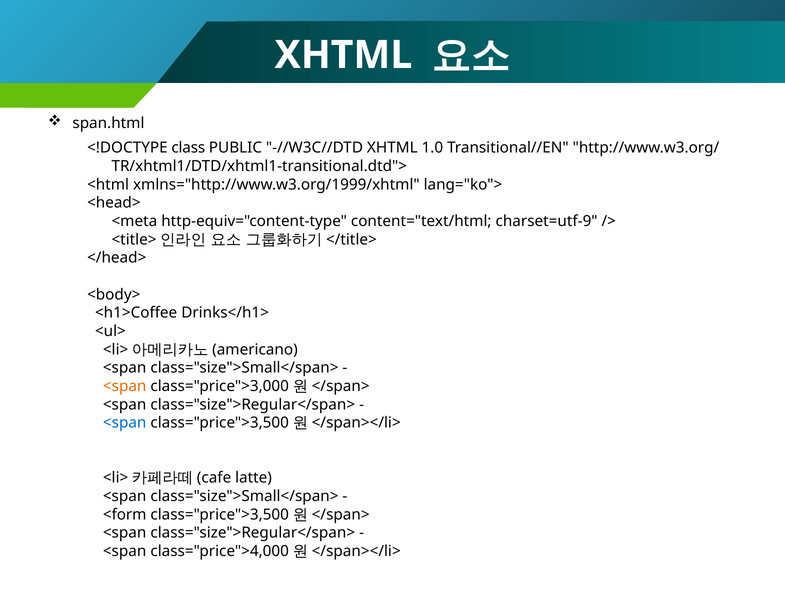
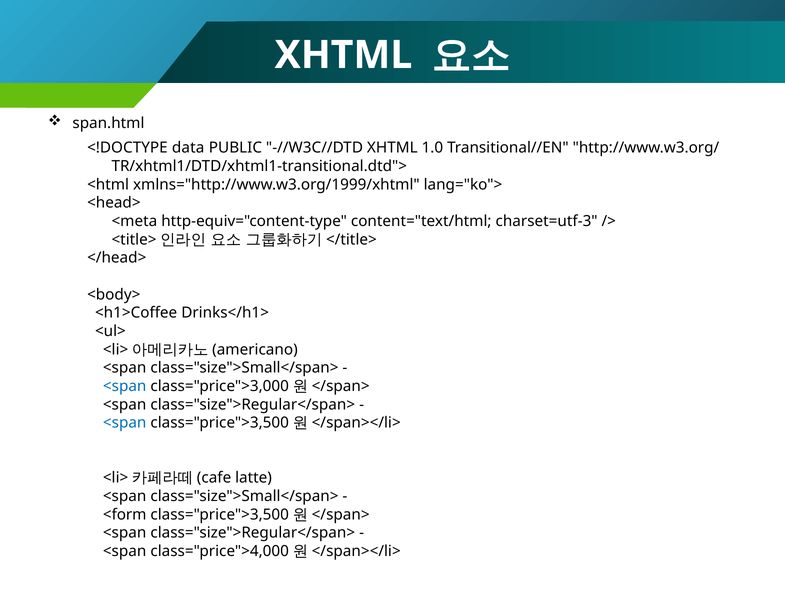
class: class -> data (188, 148)
charset=utf-9: charset=utf-9 -> charset=utf-3 (547, 221)
<span colour: orange -> blue (125, 386)
